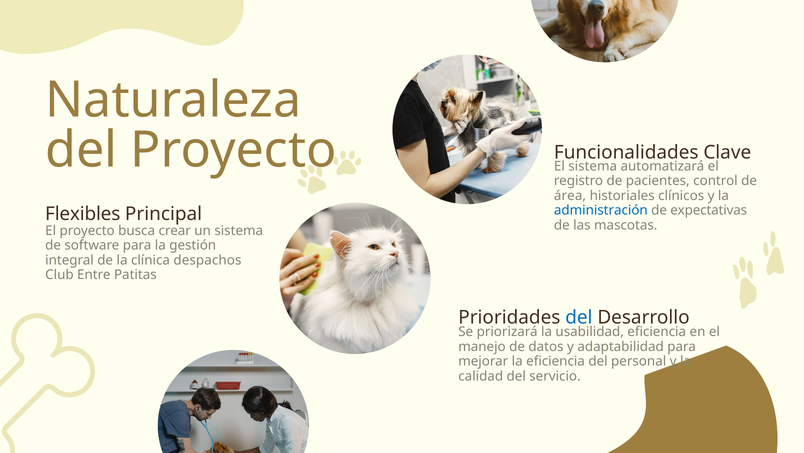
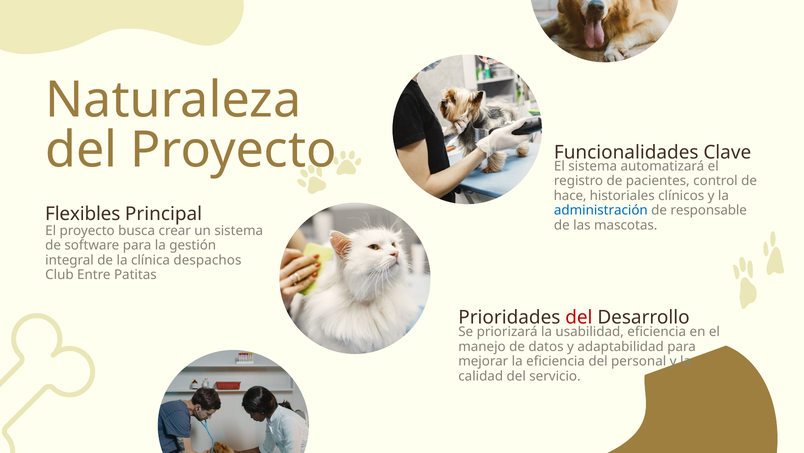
área: área -> hace (570, 195)
expectativas: expectativas -> responsable (709, 210)
del colour: blue -> red (579, 317)
